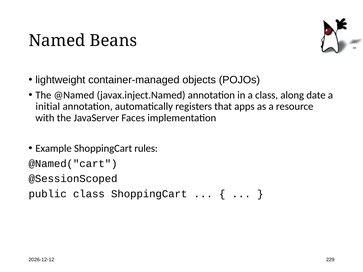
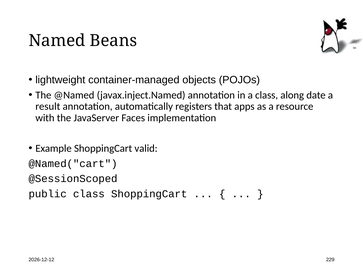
initial: initial -> result (48, 107)
rules: rules -> valid (146, 148)
